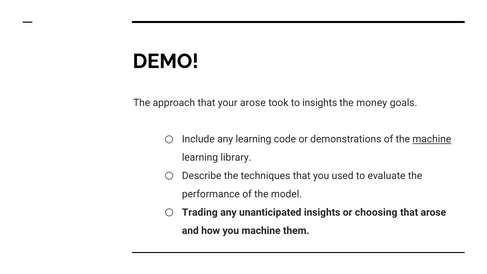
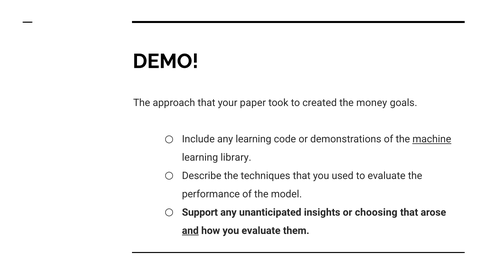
your arose: arose -> paper (253, 103)
to insights: insights -> created (320, 103)
Trading: Trading -> Support (200, 212)
and underline: none -> present (190, 231)
you machine: machine -> evaluate (261, 231)
